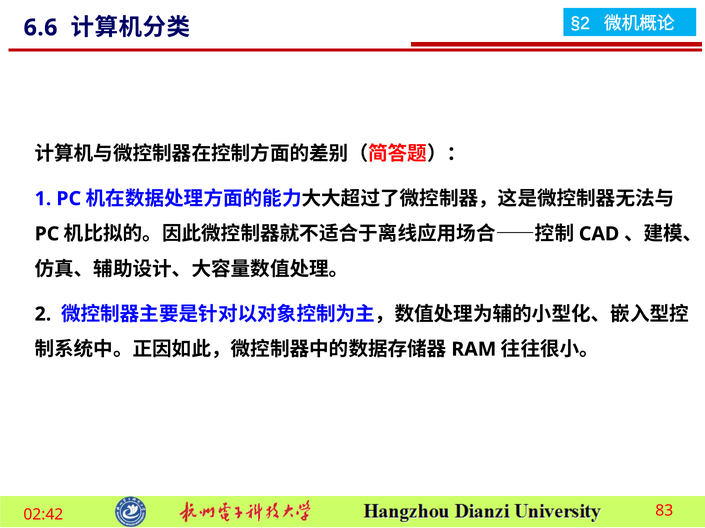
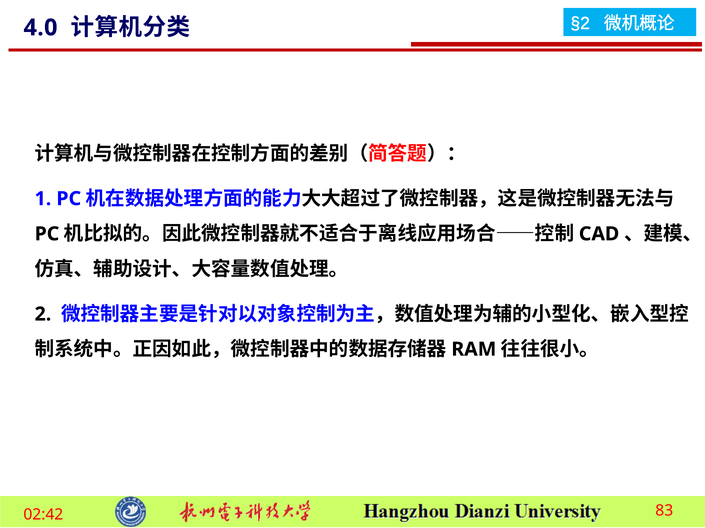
6.6: 6.6 -> 4.0 (41, 28)
